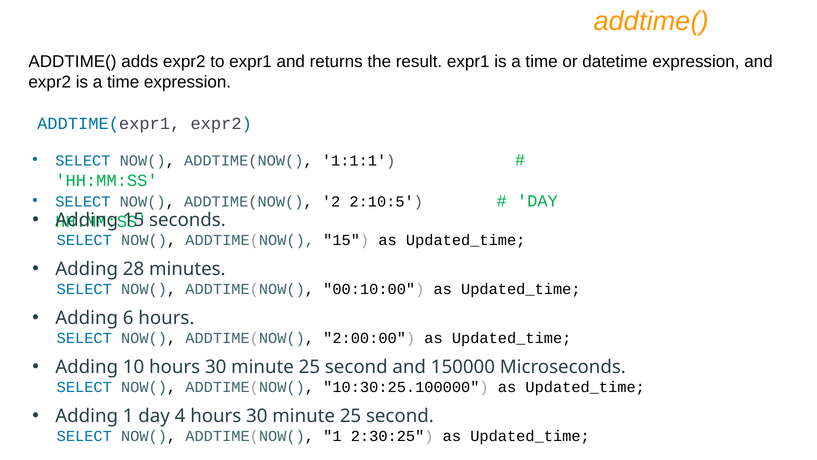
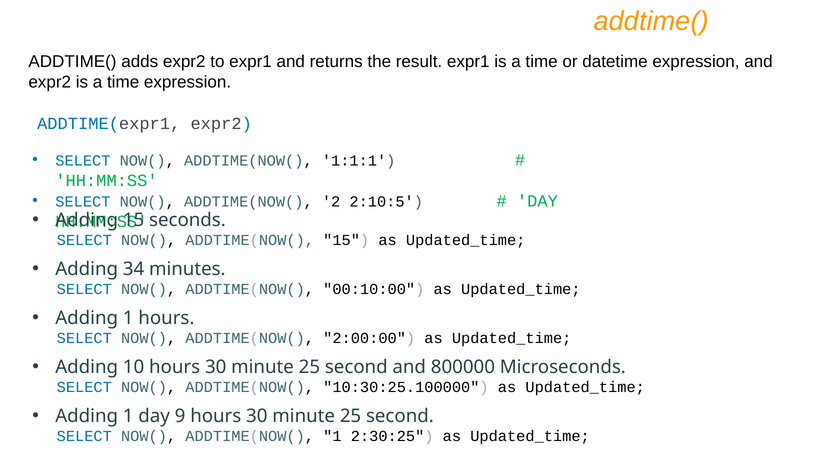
28: 28 -> 34 (134, 269)
6: 6 -> 1 (128, 318)
150000: 150000 -> 800000 (463, 367)
4: 4 -> 9 (180, 416)
